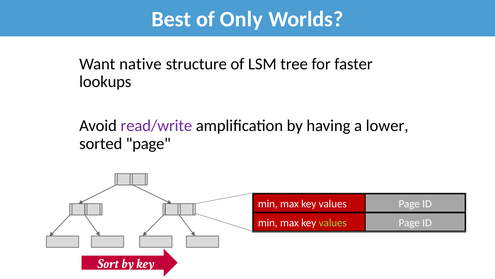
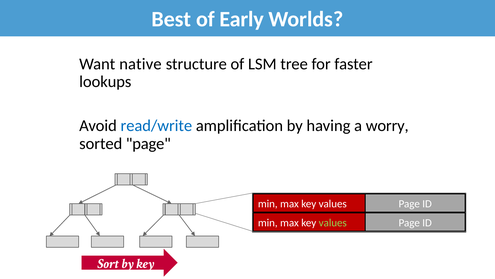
Only: Only -> Early (242, 19)
read/write colour: purple -> blue (156, 126)
lower: lower -> worry (387, 126)
